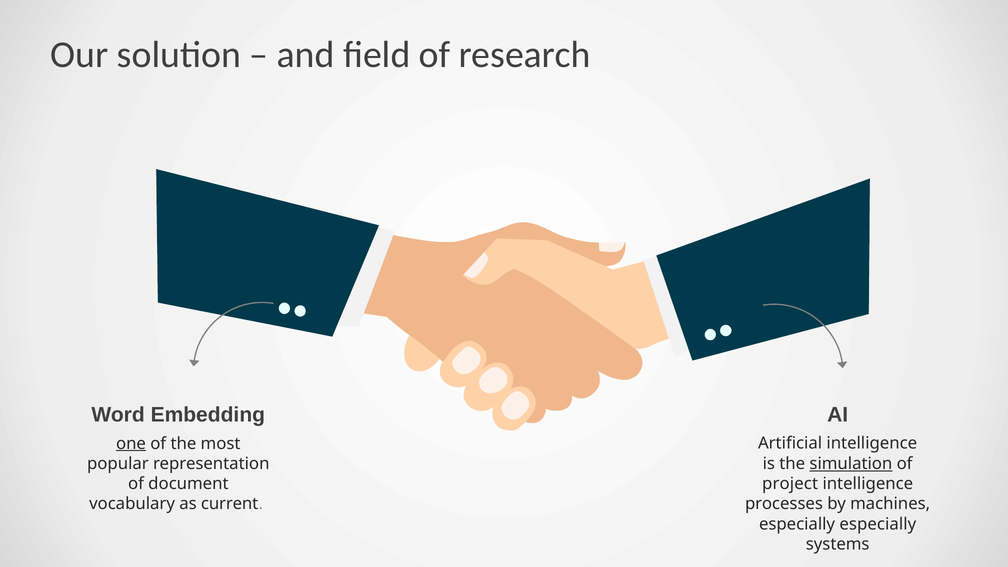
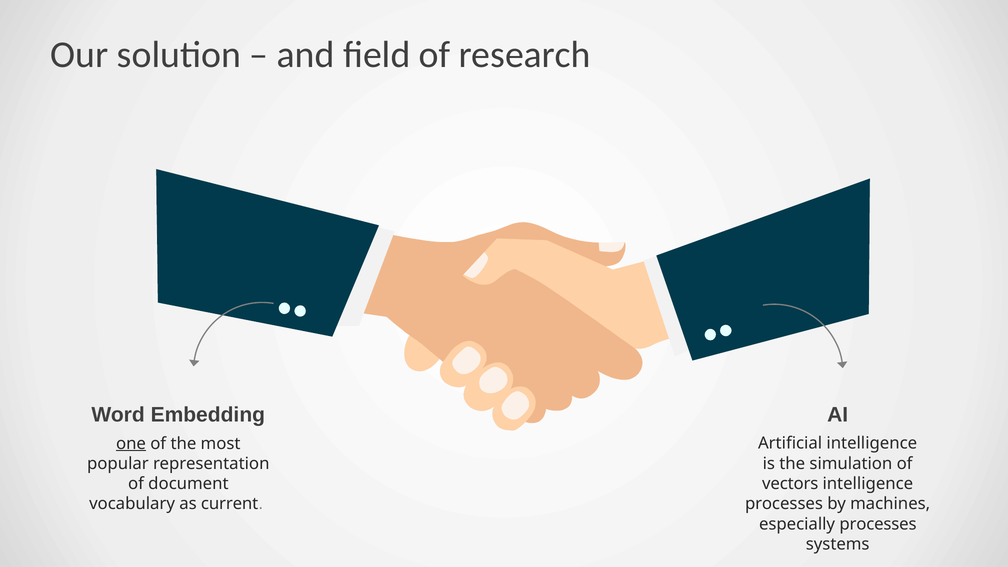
simulation underline: present -> none (851, 464)
project: project -> vectors (790, 484)
especially especially: especially -> processes (878, 524)
